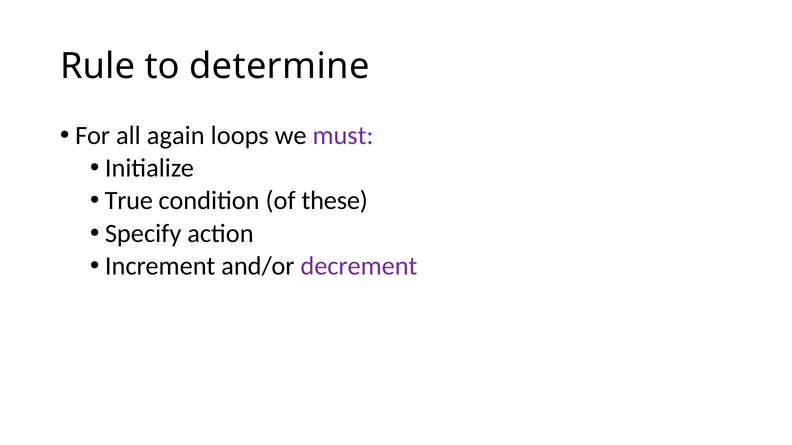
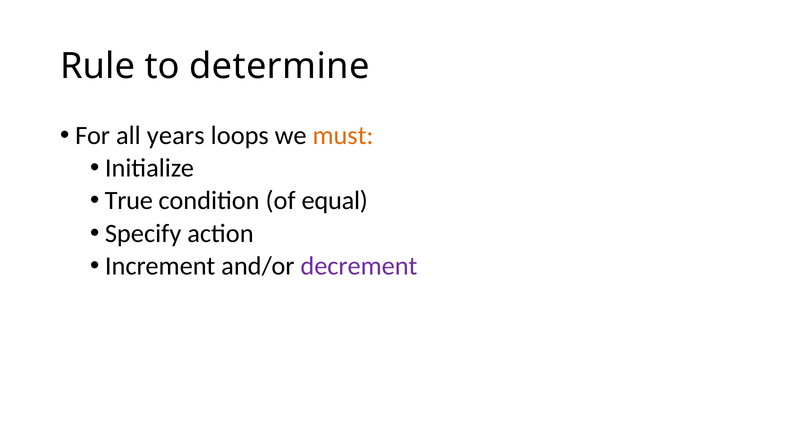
again: again -> years (176, 136)
must colour: purple -> orange (343, 136)
these: these -> equal (335, 201)
